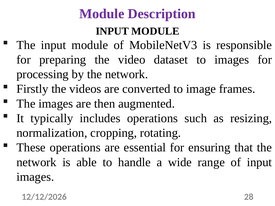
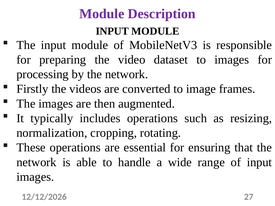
28: 28 -> 27 (249, 197)
